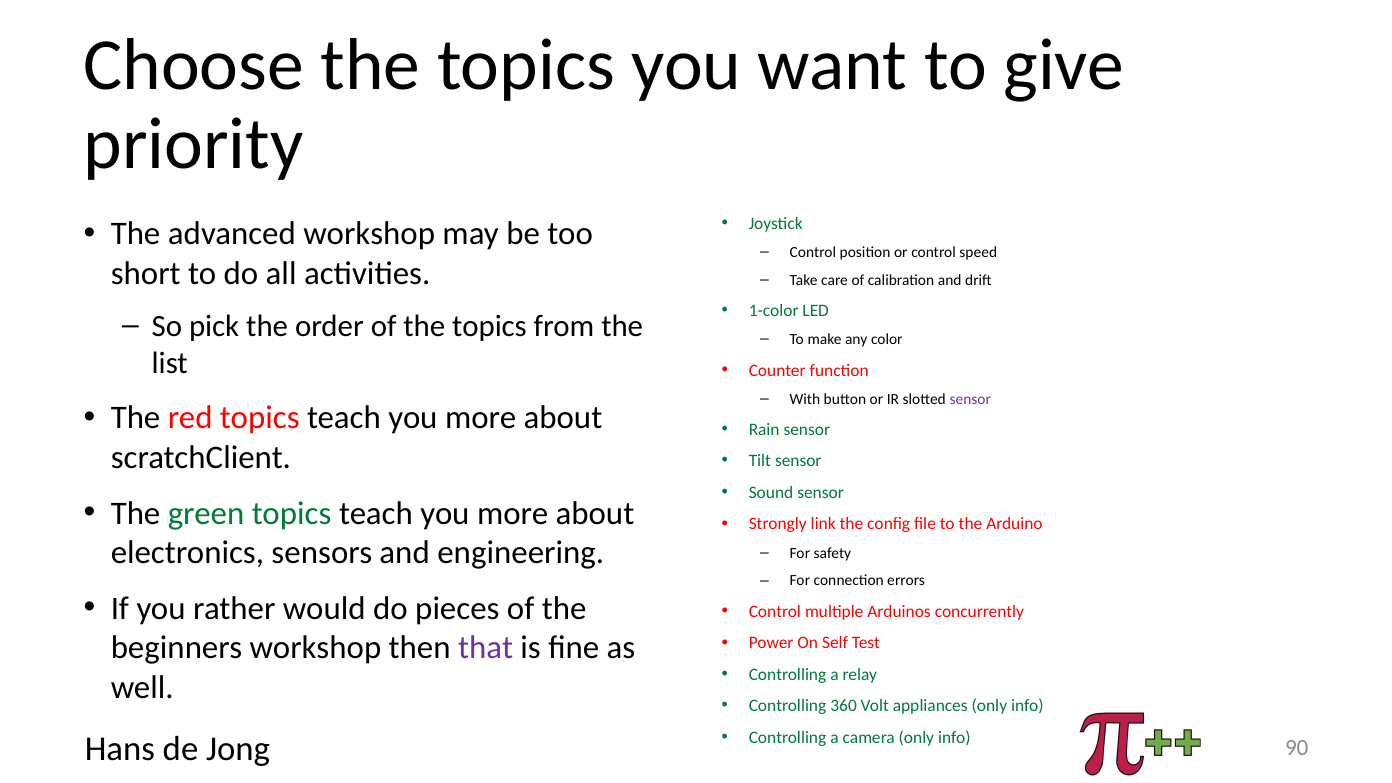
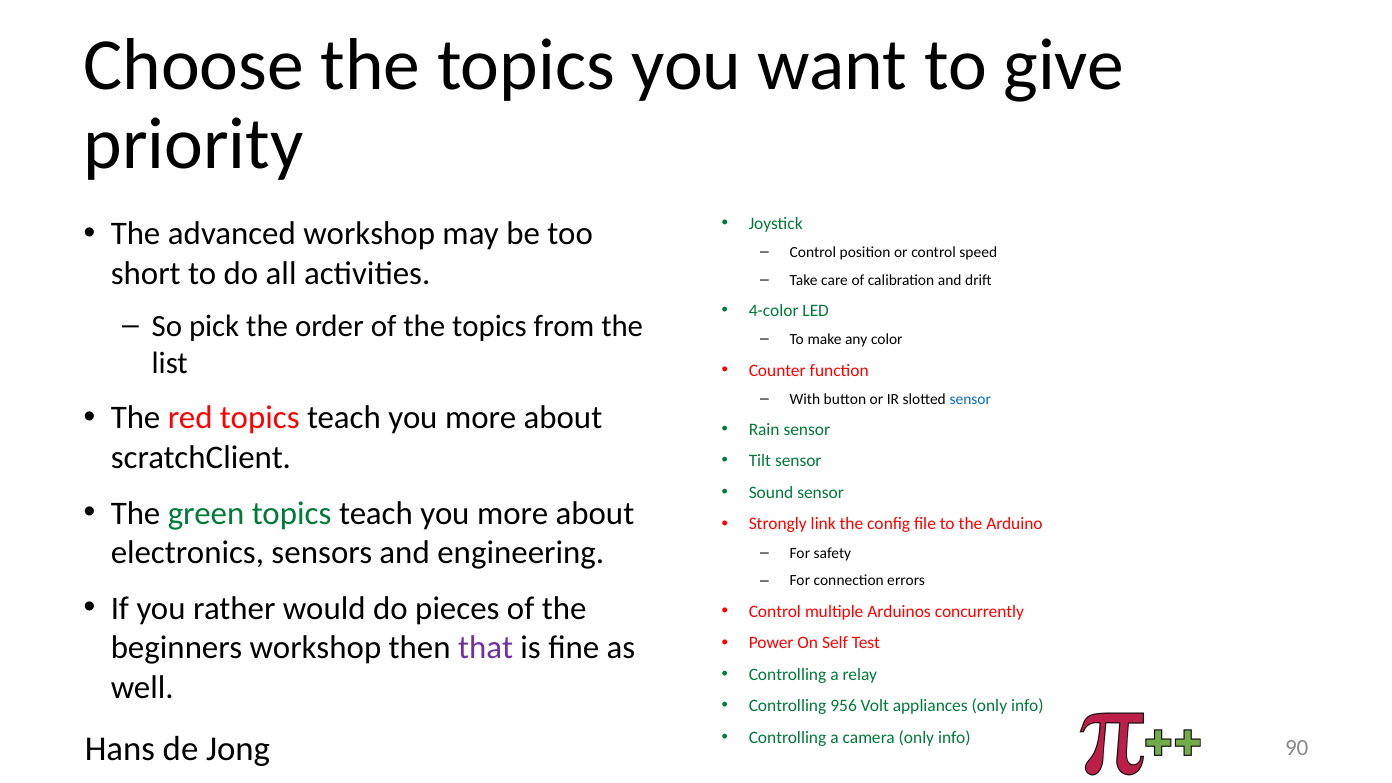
1-color: 1-color -> 4-color (774, 311)
sensor colour: purple -> blue (970, 399)
360: 360 -> 956 (844, 706)
